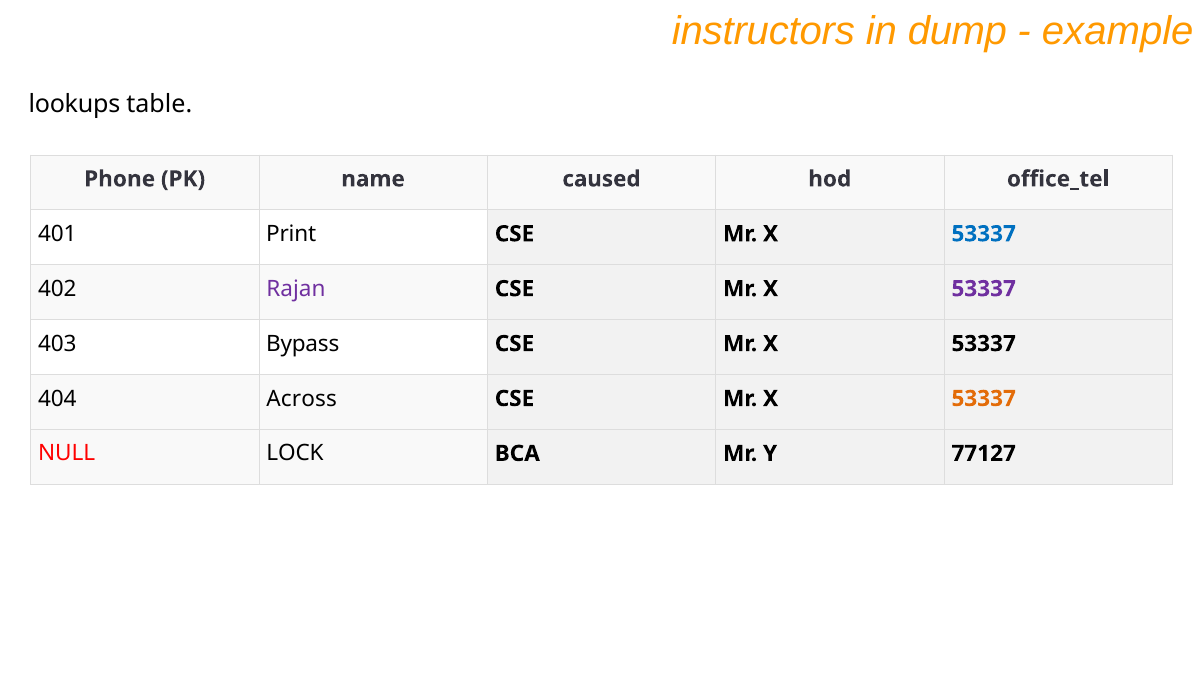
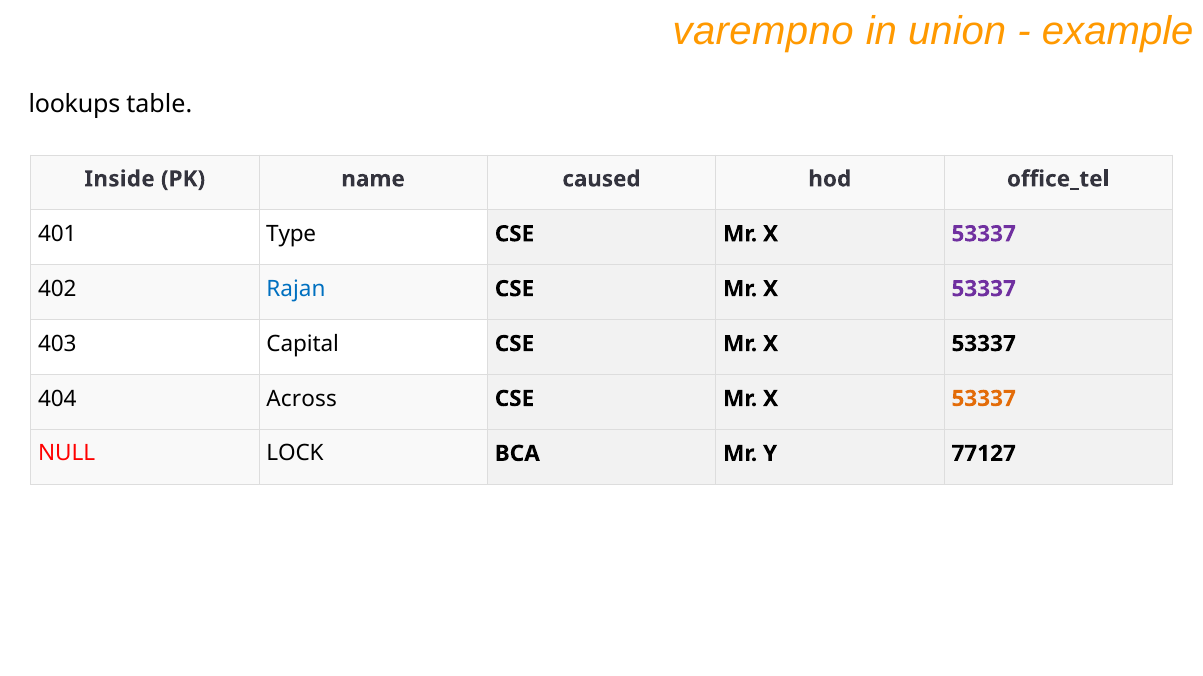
instructors: instructors -> varempno (763, 31)
dump: dump -> union (957, 31)
Phone: Phone -> Inside (120, 179)
Print: Print -> Type (291, 234)
53337 colour: blue -> purple (984, 234)
Rajan colour: purple -> blue (296, 289)
Bypass: Bypass -> Capital (303, 344)
